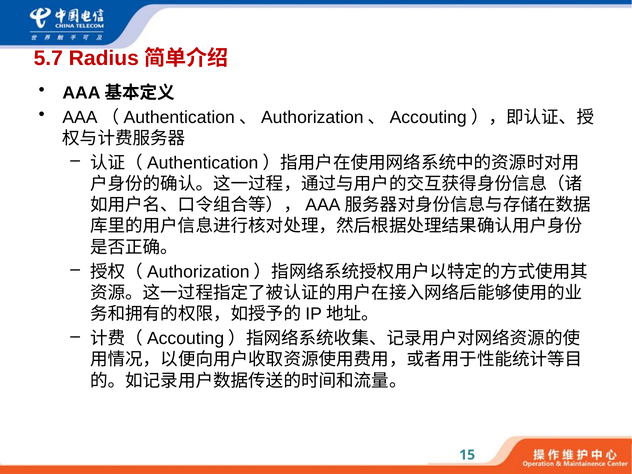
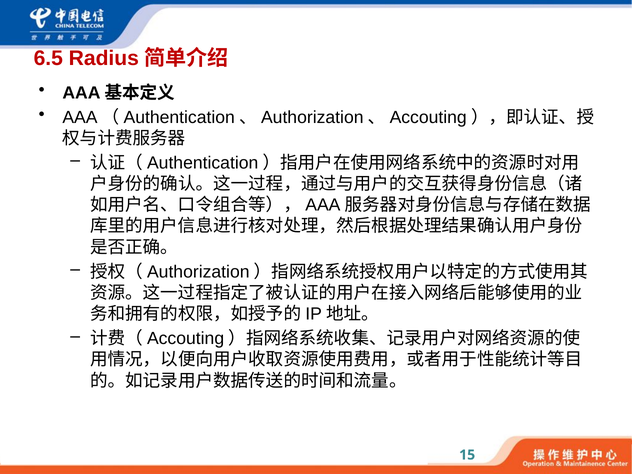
5.7: 5.7 -> 6.5 (48, 58)
